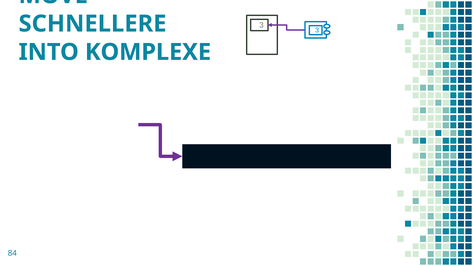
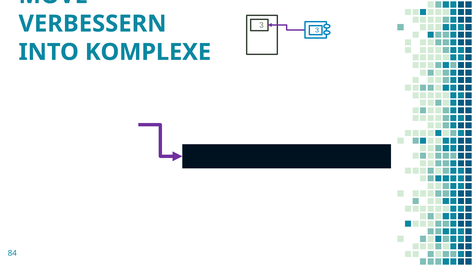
SCHNELLERE: SCHNELLERE -> VERBESSERN (93, 24)
